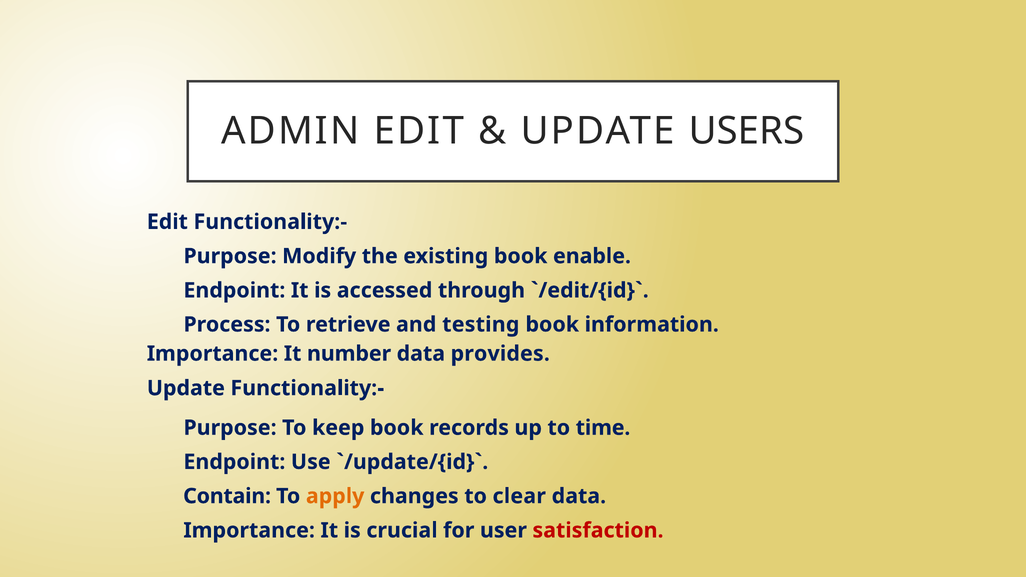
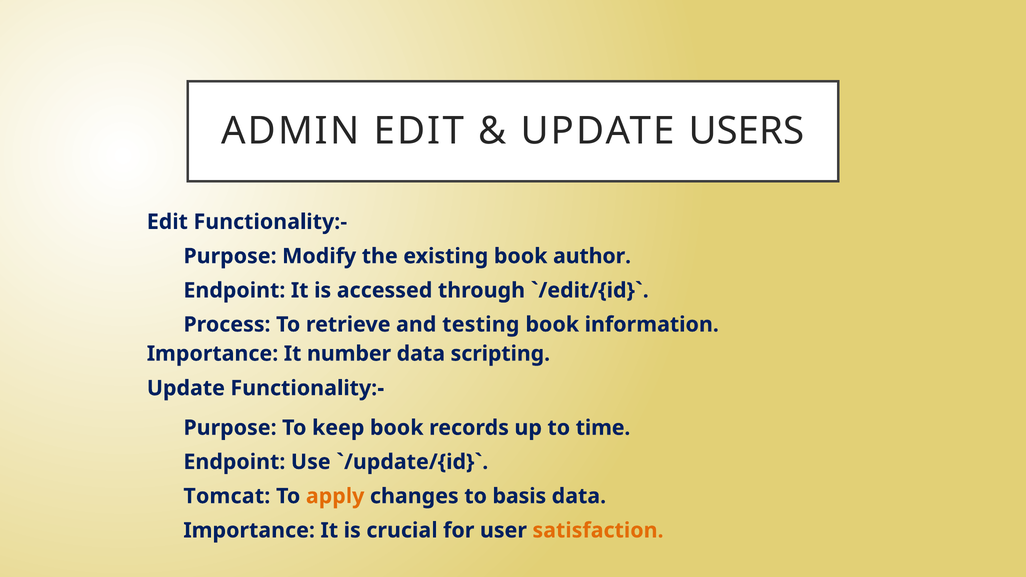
enable: enable -> author (592, 256)
provides: provides -> scripting (500, 354)
Contain: Contain -> Tomcat (227, 496)
clear: clear -> basis (519, 496)
satisfaction colour: red -> orange (598, 531)
